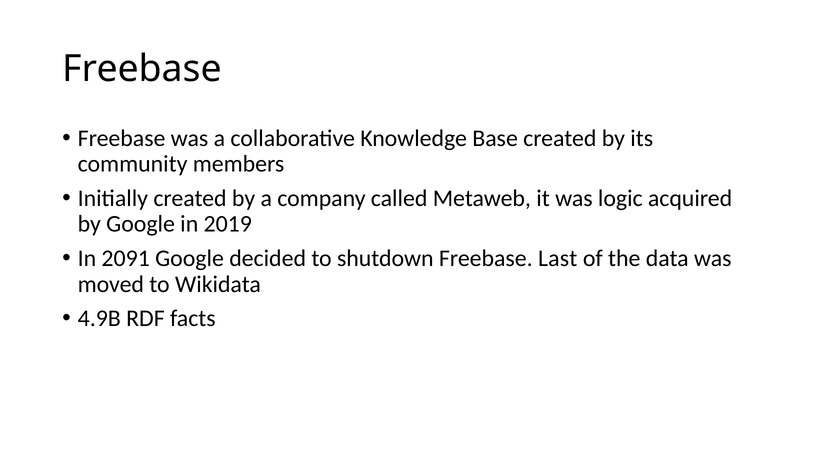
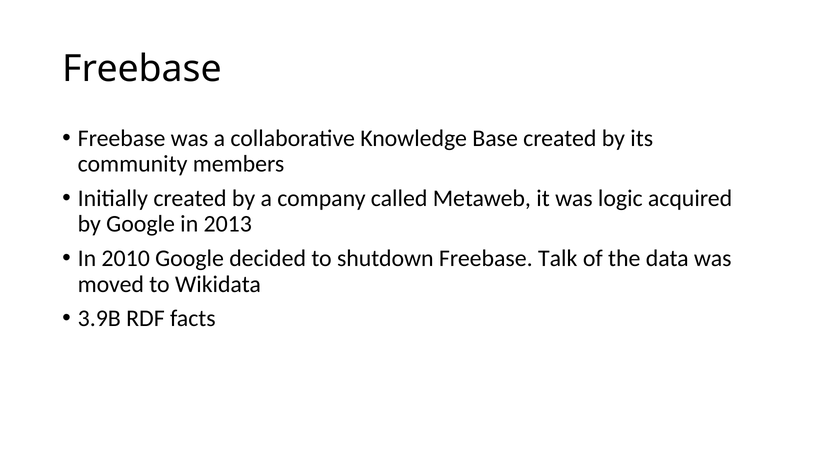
2019: 2019 -> 2013 (228, 224)
2091: 2091 -> 2010 (126, 258)
Last: Last -> Talk (558, 258)
4.9B: 4.9B -> 3.9B (99, 319)
